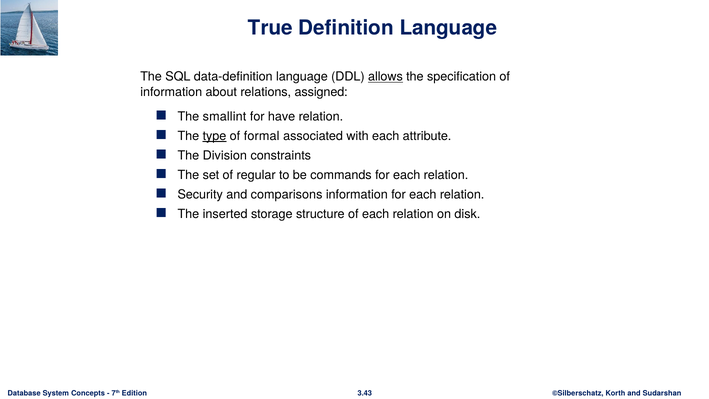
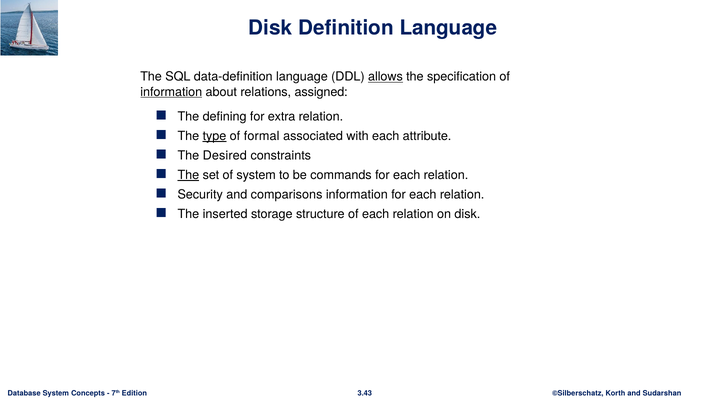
True: True -> Disk (270, 28)
information underline: none -> present (171, 92)
smallint: smallint -> defining (225, 117)
have: have -> extra (282, 117)
Division: Division -> Desired (225, 156)
The underline: none -> present (188, 175)
of regular: regular -> system (256, 175)
